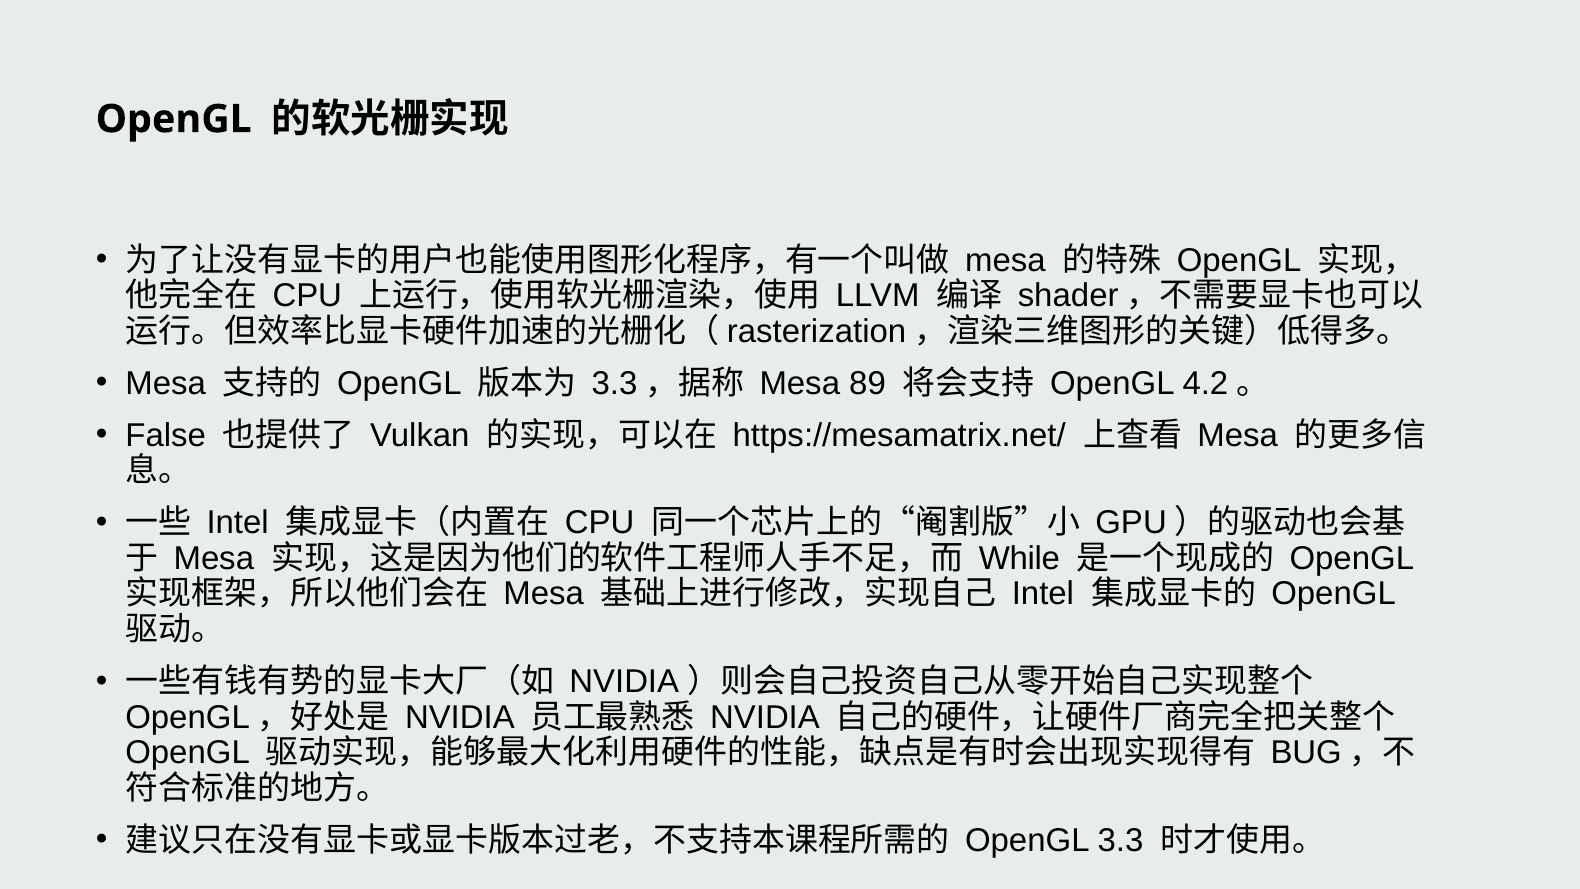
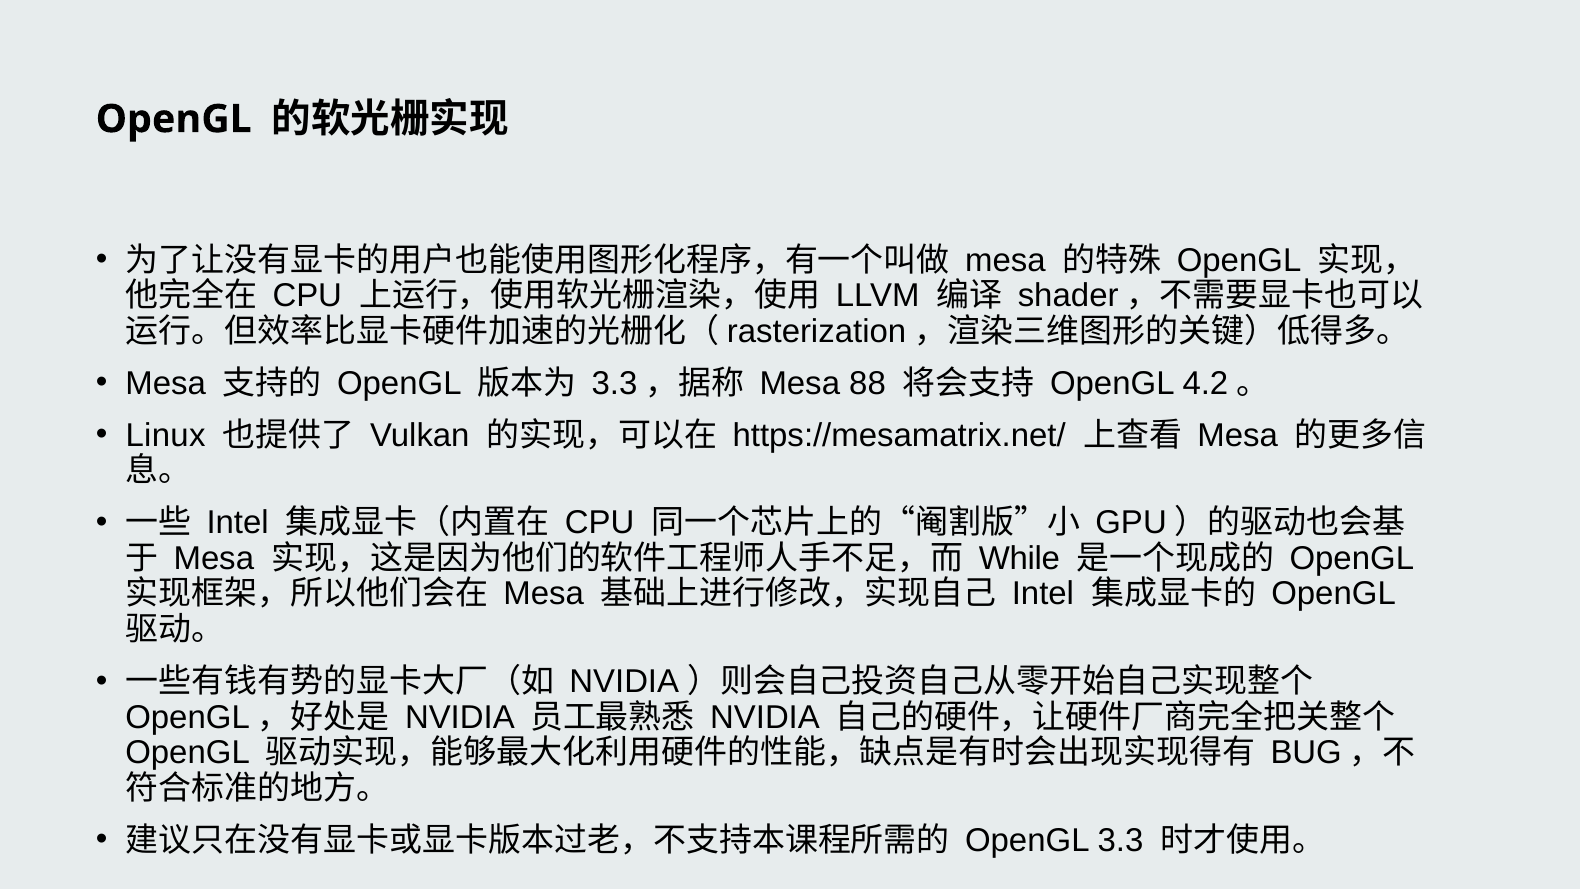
89: 89 -> 88 (868, 383)
False: False -> Linux (166, 435)
